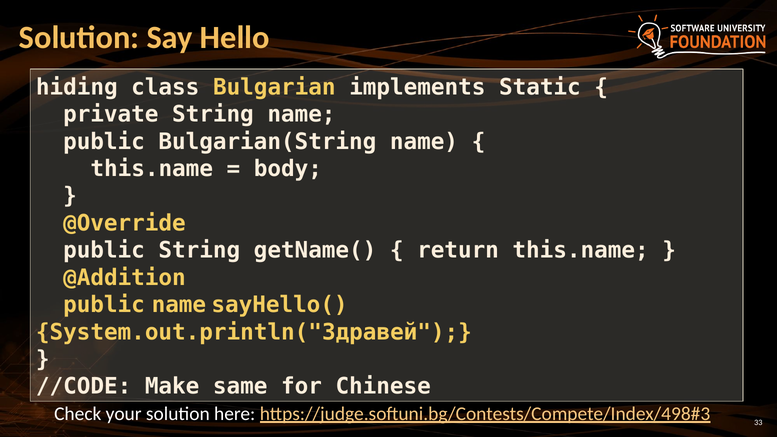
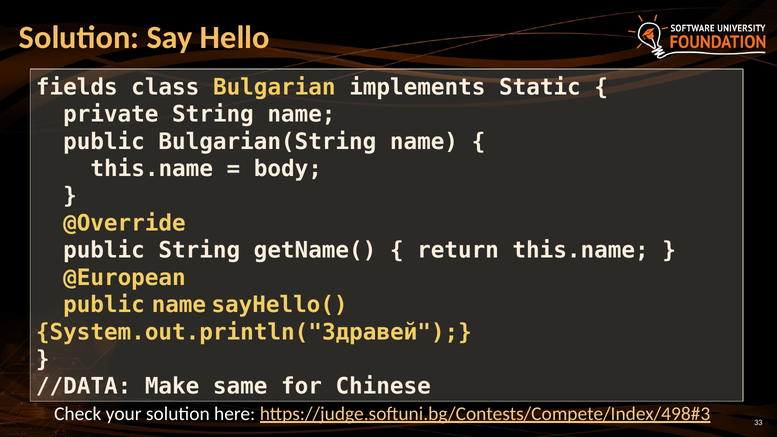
hiding: hiding -> fields (77, 87)
@Addition: @Addition -> @European (124, 278)
//CODE: //CODE -> //DATA (84, 387)
